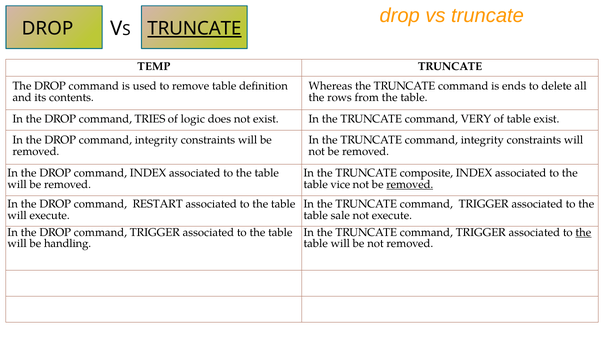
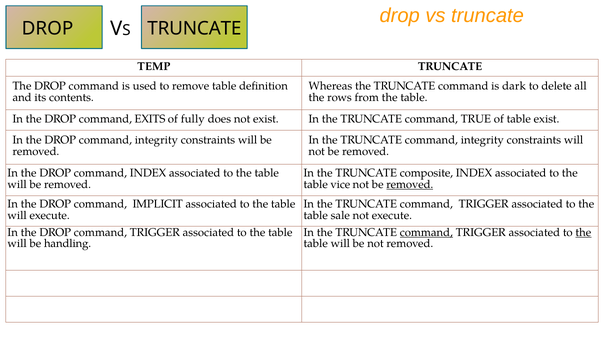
TRUNCATE underline: present -> none (194, 29)
ends: ends -> dark (514, 86)
TRIES: TRIES -> EXITS (150, 119)
logic: logic -> fully (193, 119)
VERY: VERY -> TRUE (476, 119)
RESTART: RESTART -> IMPLICIT (158, 204)
command underline: none -> present (426, 232)
